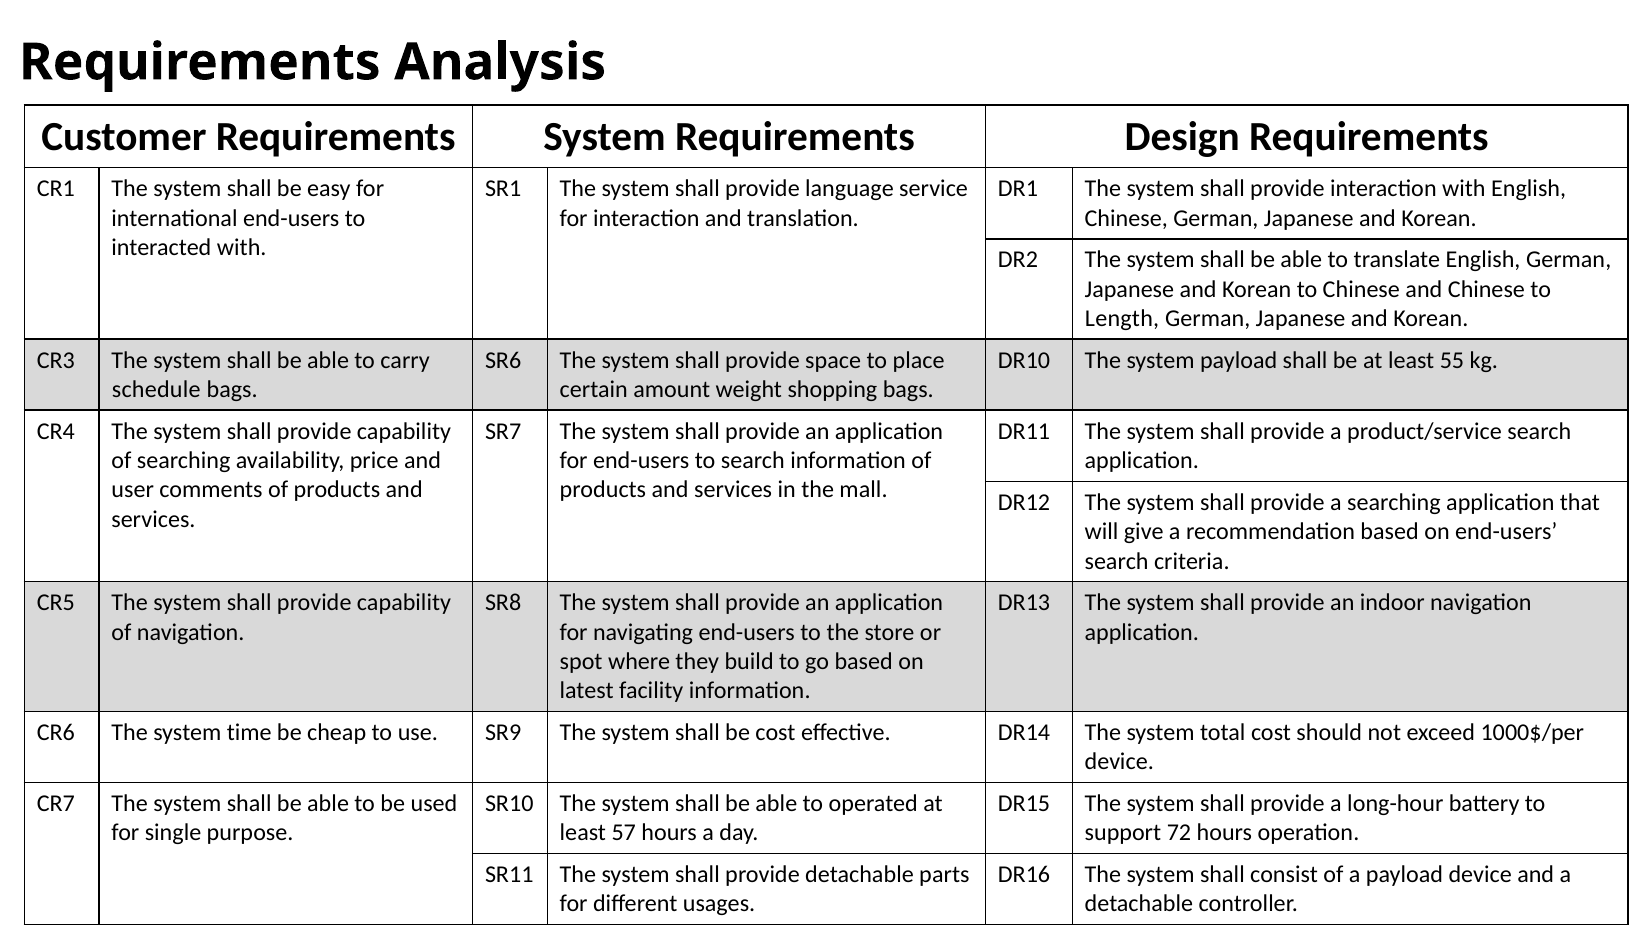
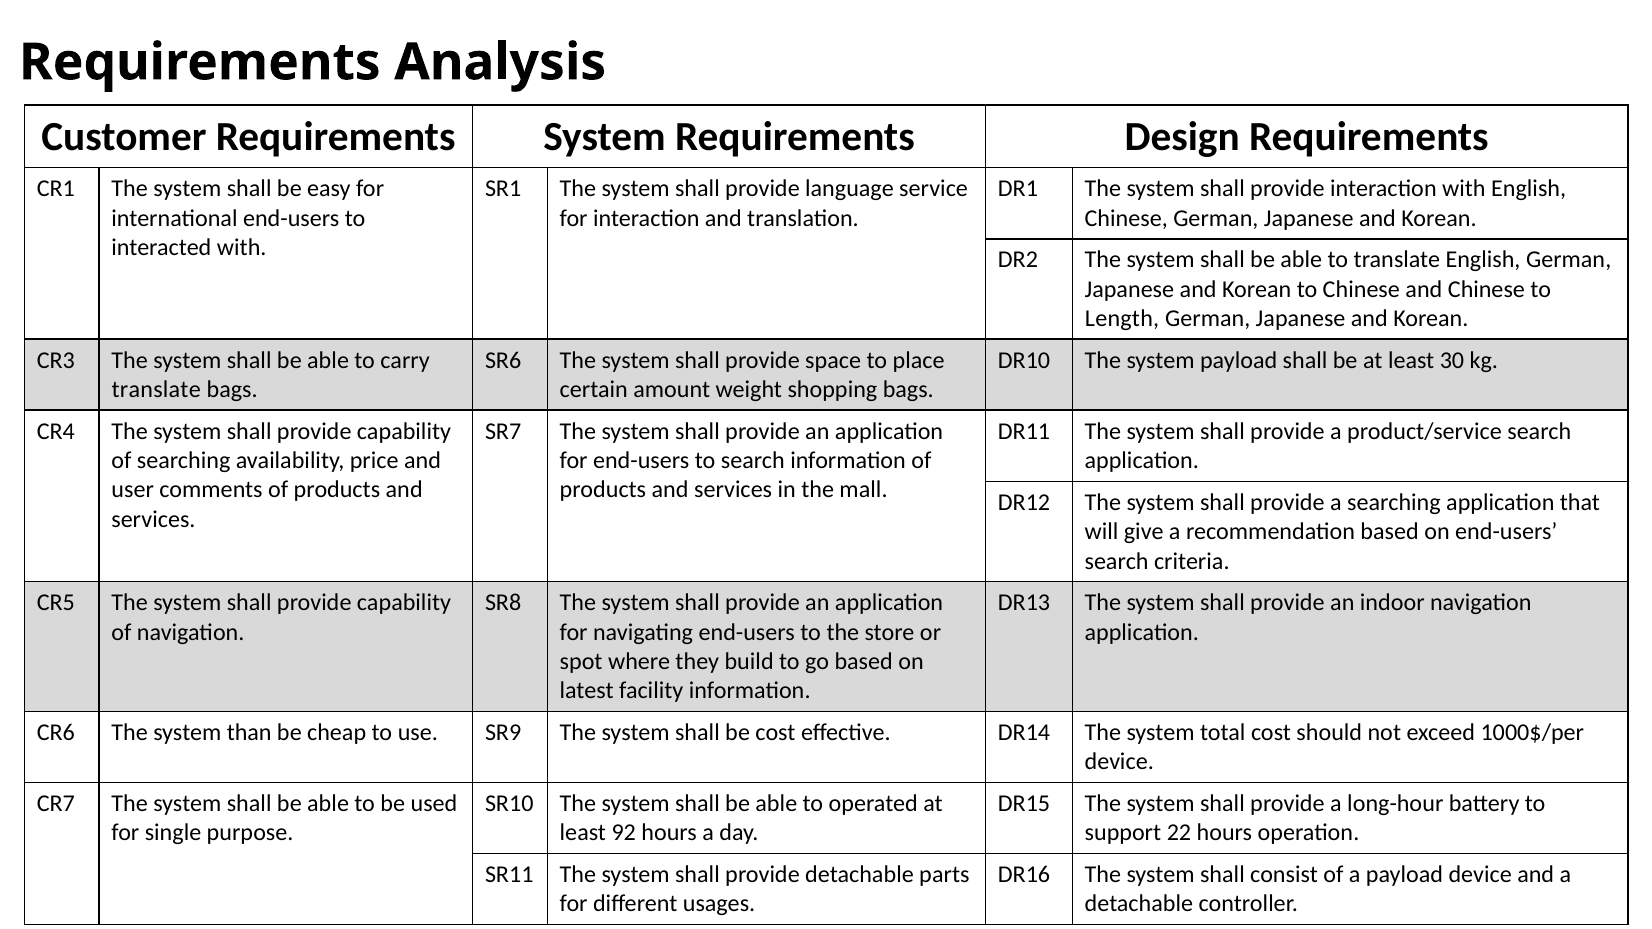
55: 55 -> 30 (1452, 360)
schedule: schedule -> translate (156, 390)
time: time -> than (249, 733)
57: 57 -> 92 (624, 833)
72: 72 -> 22 (1179, 833)
